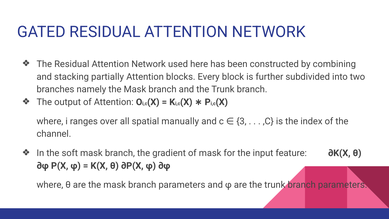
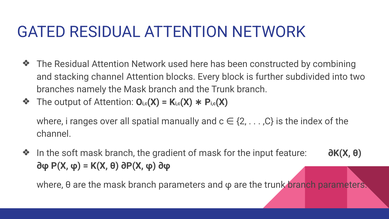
stacking partially: partially -> channel (108, 77)
3: 3 -> 2 (241, 121)
